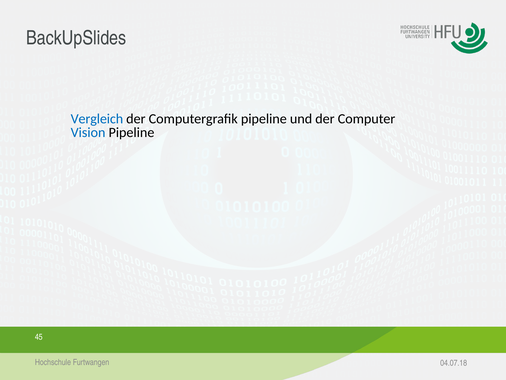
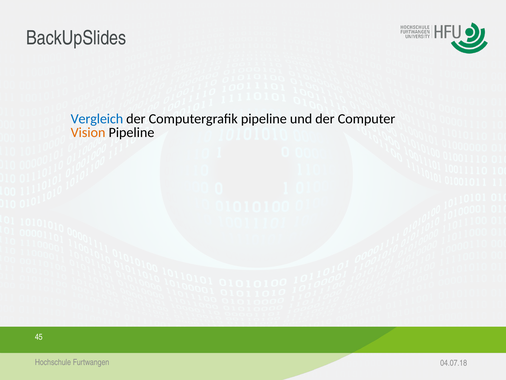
Vision colour: blue -> orange (88, 132)
